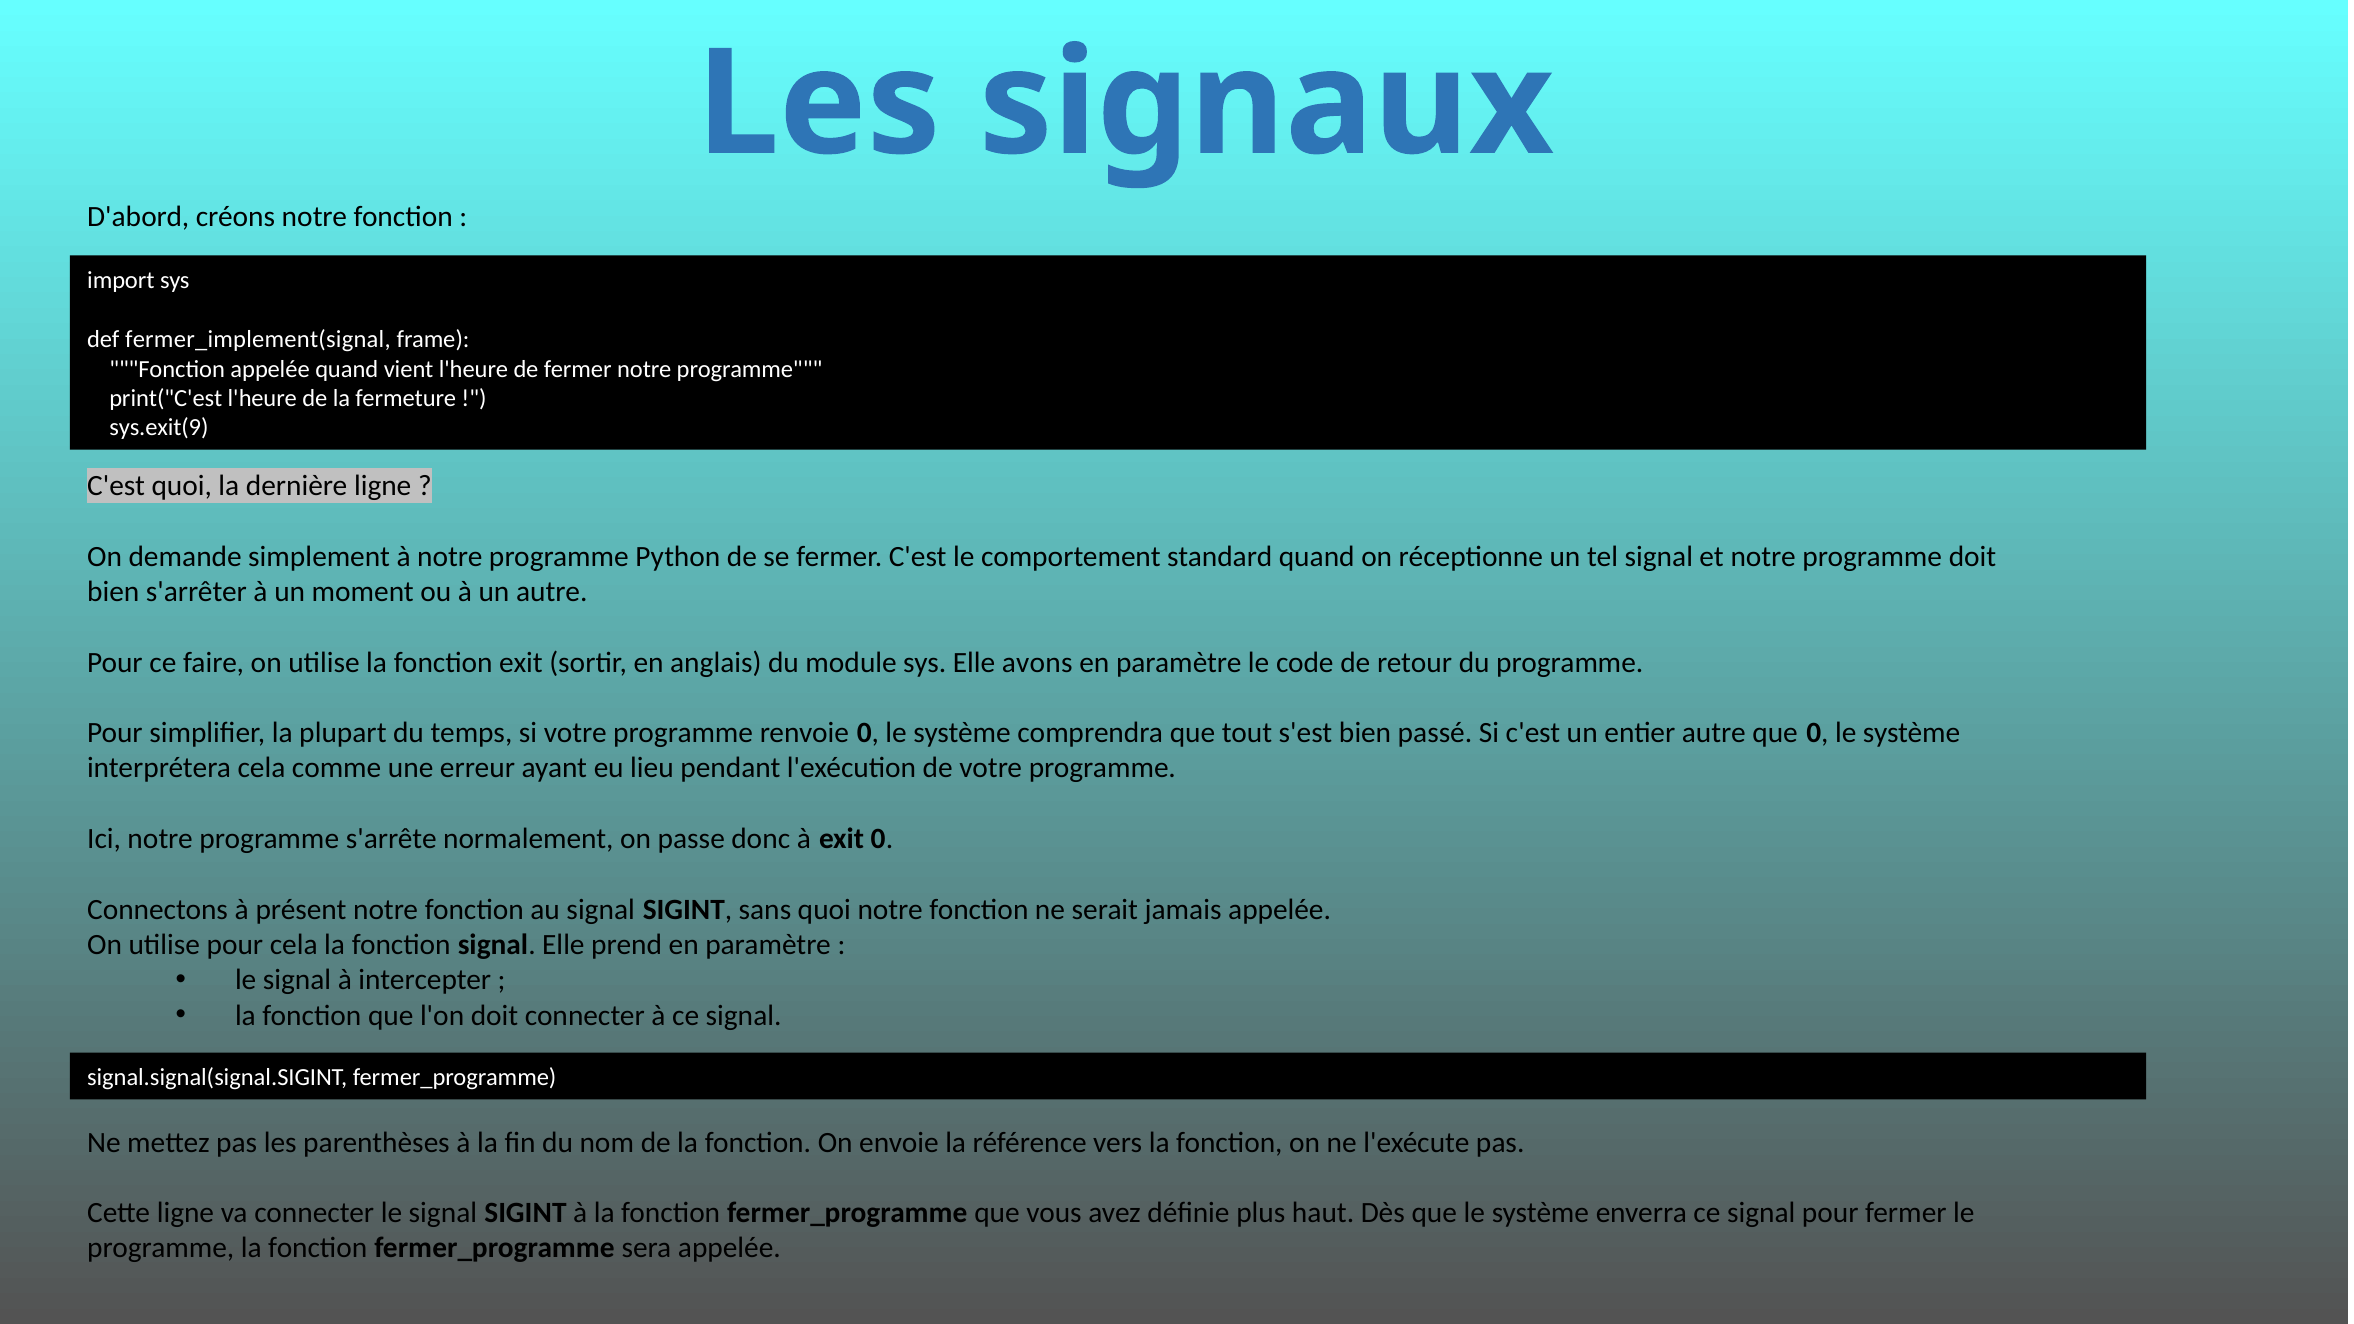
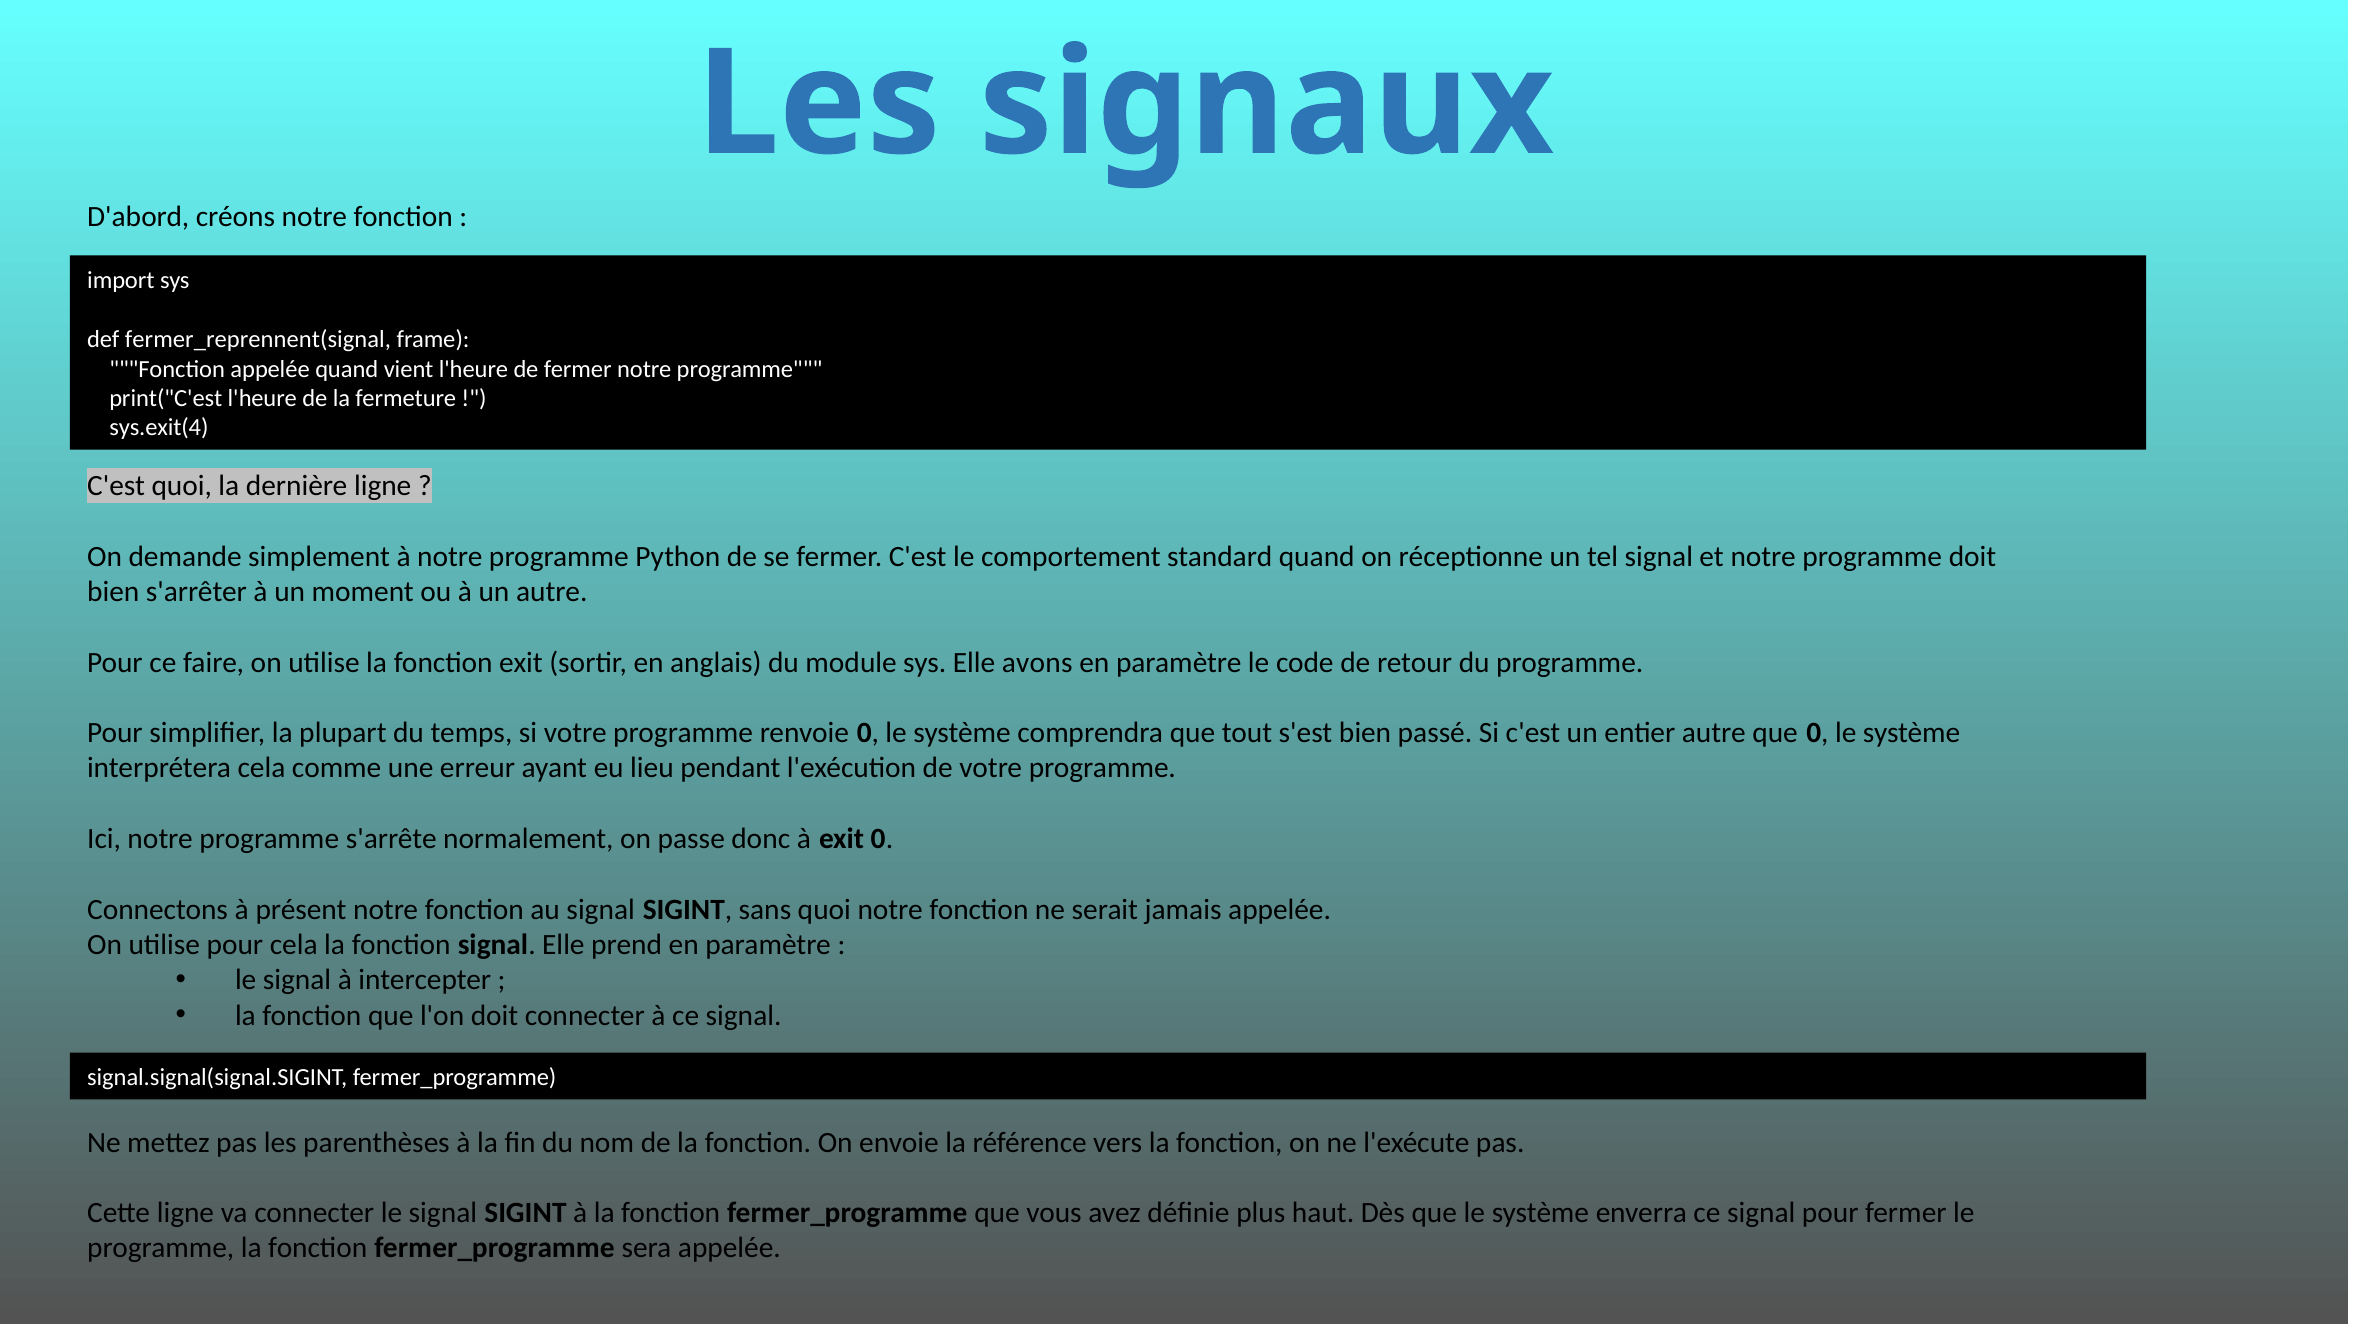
fermer_implement(signal: fermer_implement(signal -> fermer_reprennent(signal (258, 340)
sys.exit(9: sys.exit(9 -> sys.exit(4 (159, 428)
